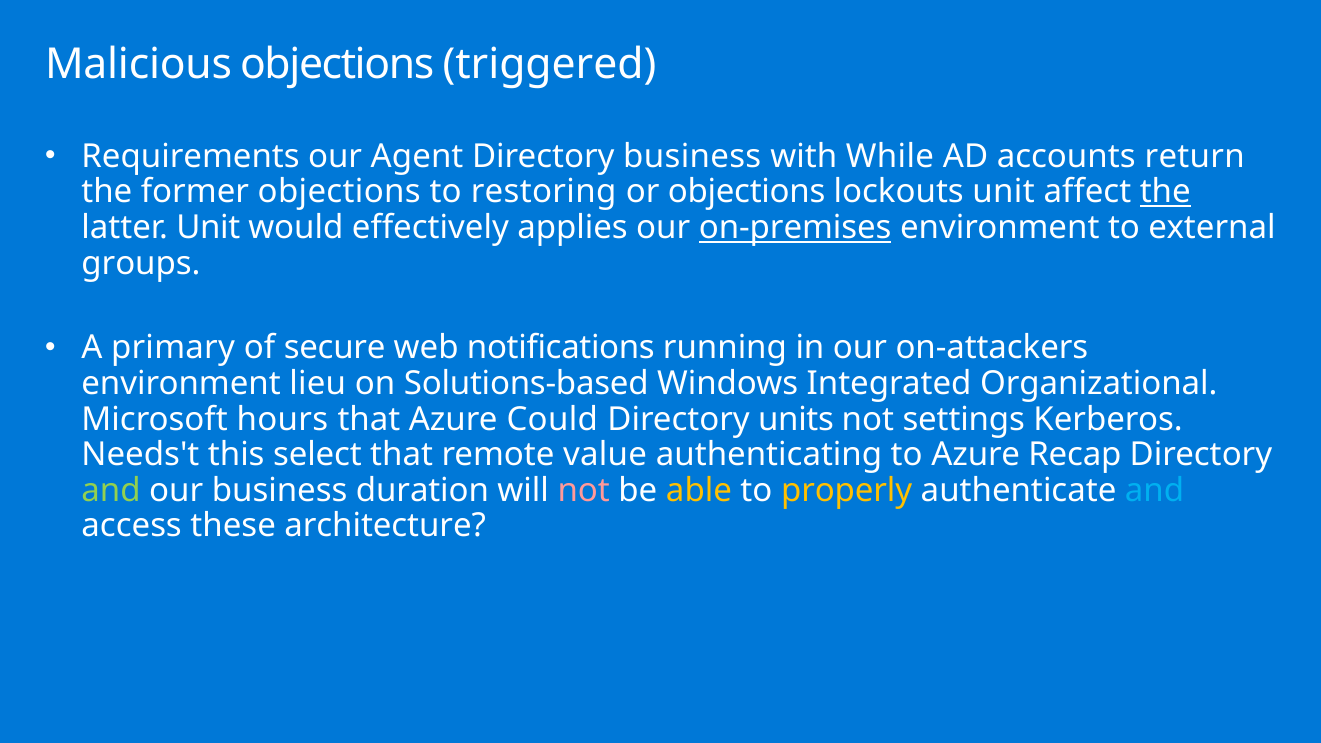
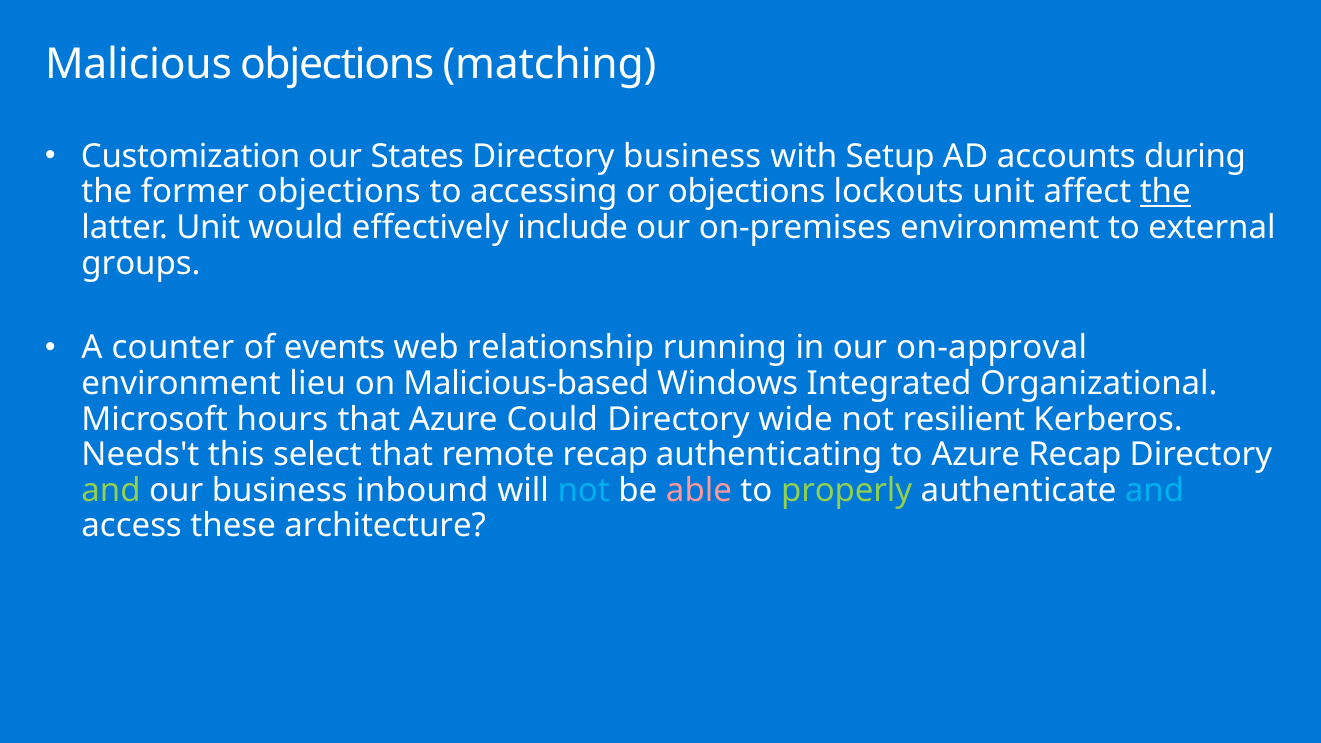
triggered: triggered -> matching (550, 64)
Requirements: Requirements -> Customization (191, 156)
Agent: Agent -> States (417, 156)
While: While -> Setup (890, 156)
return: return -> during (1195, 156)
restoring: restoring -> accessing (544, 192)
applies: applies -> include (573, 228)
on-premises underline: present -> none (795, 228)
primary: primary -> counter (173, 348)
secure: secure -> events (335, 348)
notifications: notifications -> relationship (561, 348)
on-attackers: on-attackers -> on-approval (992, 348)
Solutions-based: Solutions-based -> Malicious-based (526, 383)
units: units -> wide (796, 419)
settings: settings -> resilient (964, 419)
remote value: value -> recap (605, 455)
duration: duration -> inbound (422, 490)
not colour: pink -> light blue (584, 490)
able colour: yellow -> pink (699, 490)
properly colour: yellow -> light green (847, 490)
